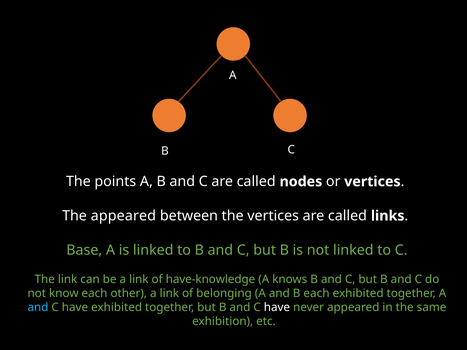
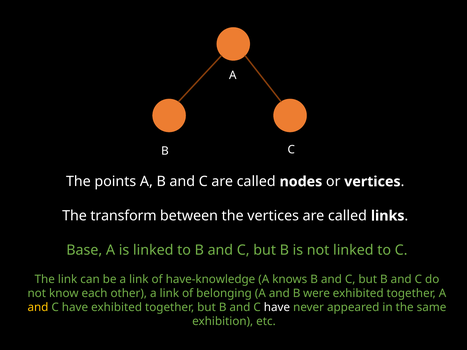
The appeared: appeared -> transform (124, 216)
B each: each -> were (317, 294)
and colour: light blue -> yellow (38, 308)
